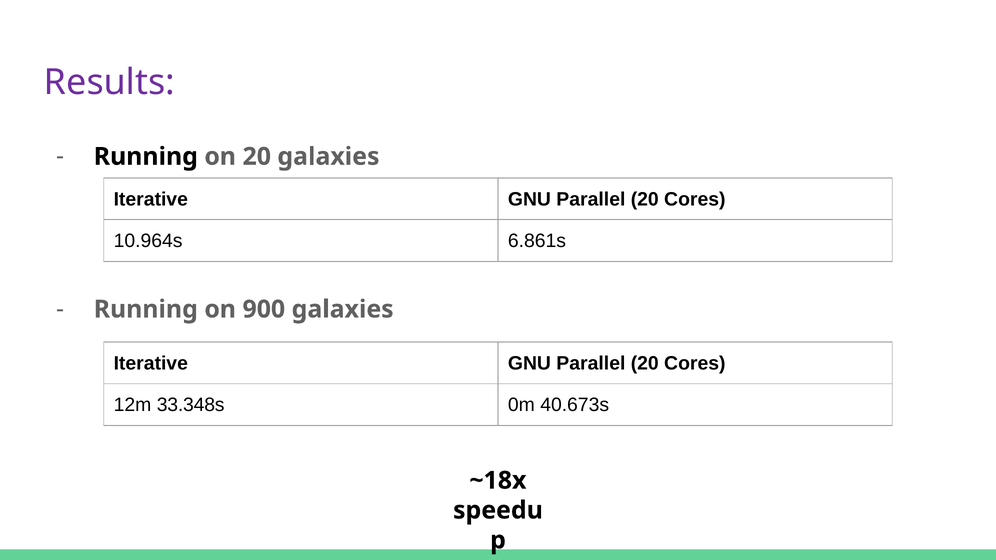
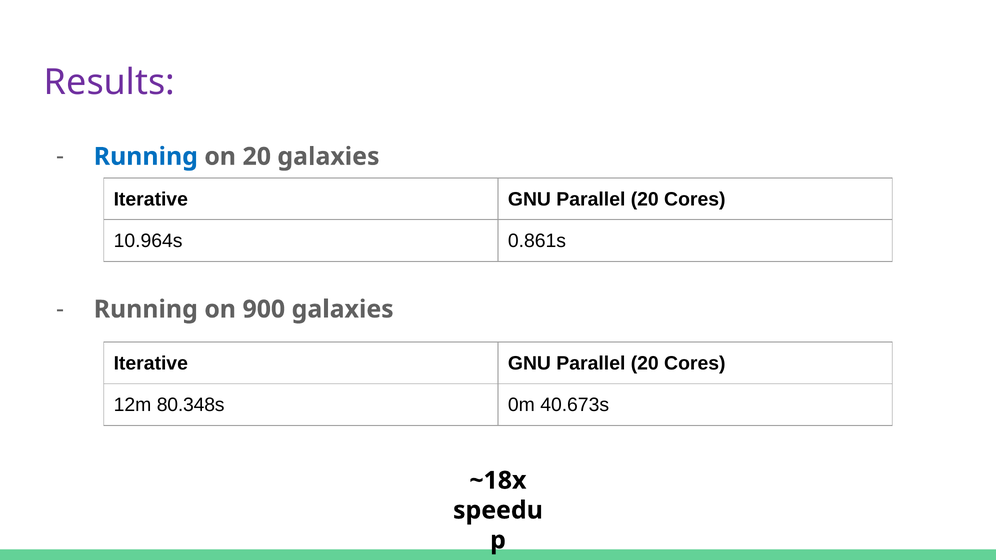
Running colour: black -> blue (146, 157)
6.861s: 6.861s -> 0.861s (537, 241)
33.348s: 33.348s -> 80.348s (191, 405)
